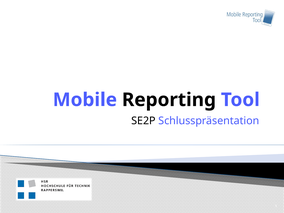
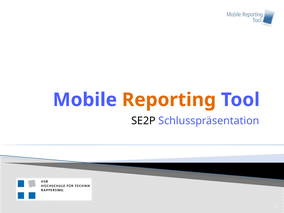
Reporting colour: black -> orange (169, 100)
